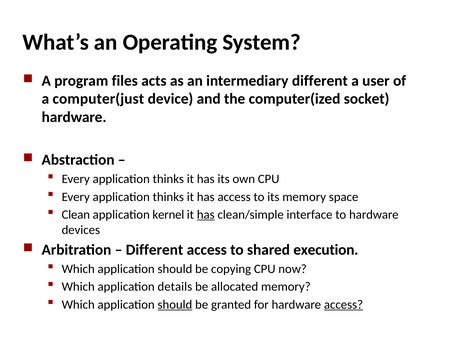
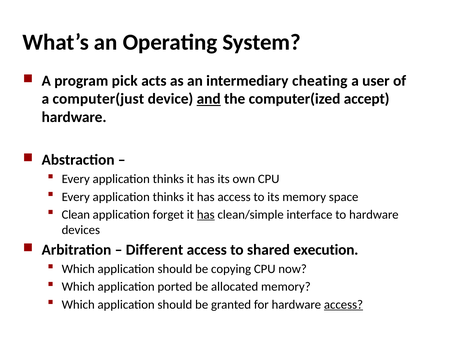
files: files -> pick (125, 81)
intermediary different: different -> cheating (320, 81)
and underline: none -> present (209, 99)
socket: socket -> accept (367, 99)
kernel: kernel -> forget (168, 215)
details: details -> ported (175, 287)
should underline: present -> none (175, 305)
